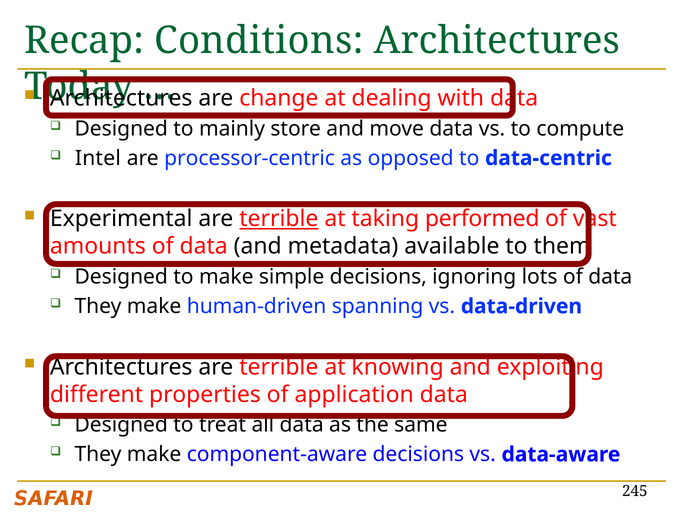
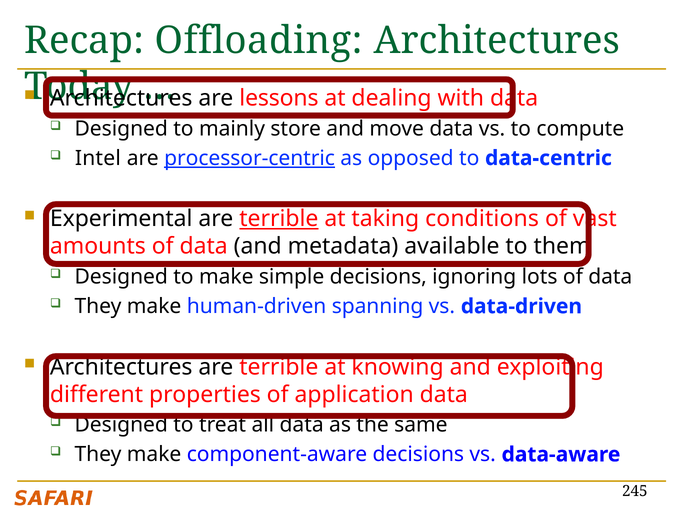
Conditions: Conditions -> Offloading (259, 41)
change: change -> lessons (279, 98)
processor-centric underline: none -> present (250, 158)
performed: performed -> conditions (482, 219)
